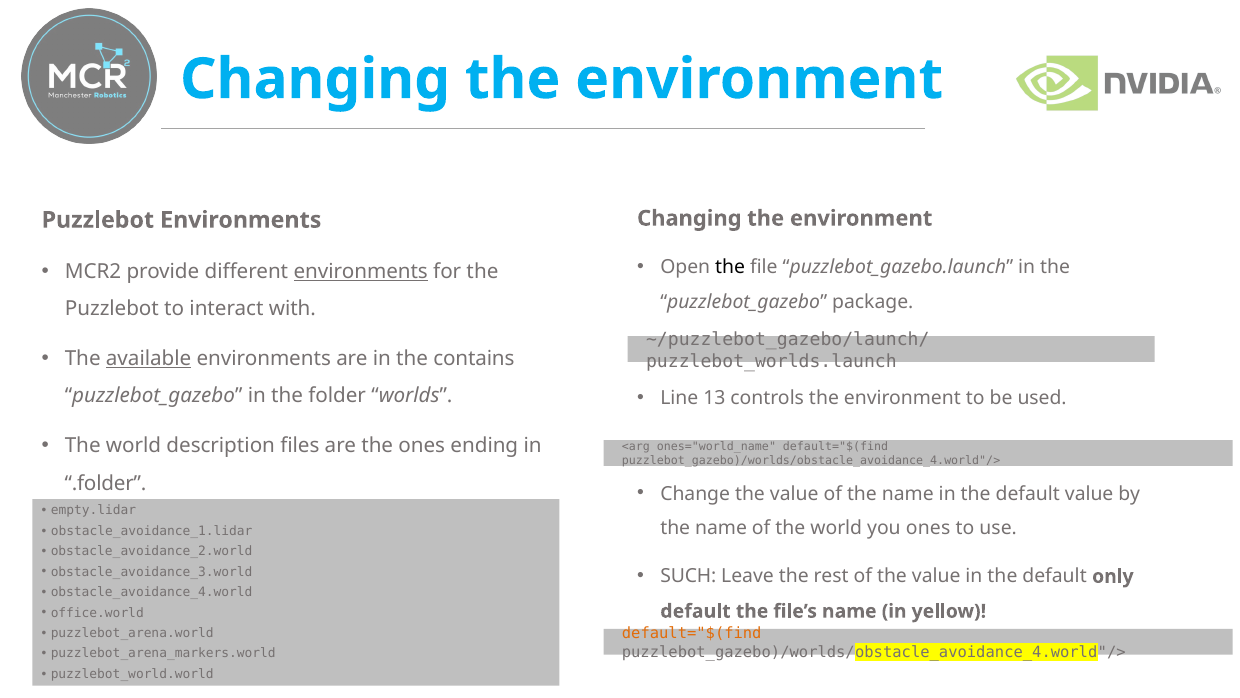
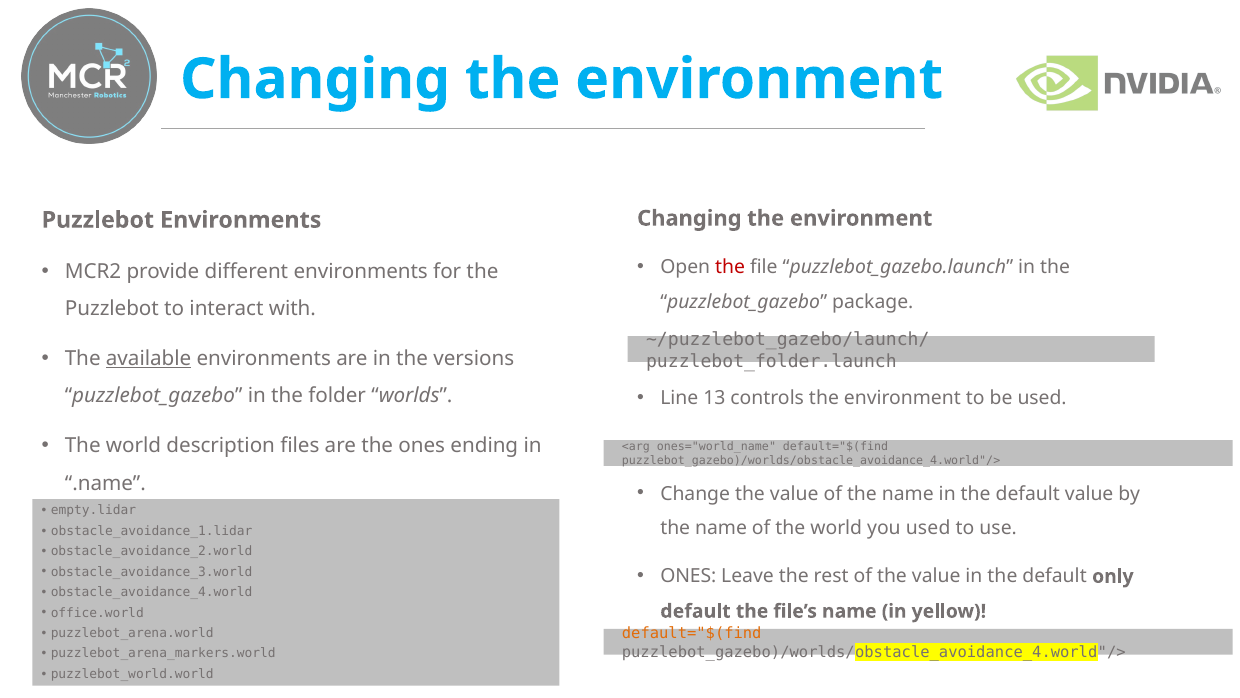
the colour: black -> red (730, 267)
environments underline: present -> none (361, 271)
contains: contains -> versions (474, 359)
puzzlebot_worlds.launch: puzzlebot_worlds.launch -> puzzlebot_folder.launch (771, 361)
.folder: .folder -> .name (105, 483)
you ones: ones -> used (928, 528)
SUCH: SUCH -> ONES (688, 576)
